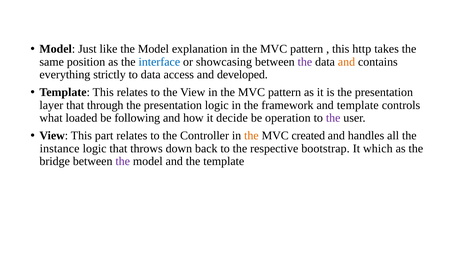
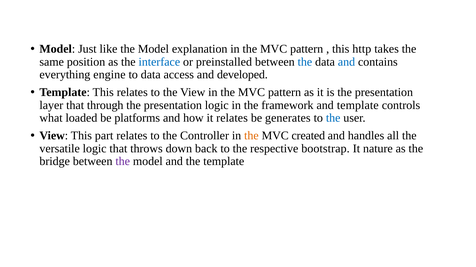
showcasing: showcasing -> preinstalled (224, 62)
the colour: purple -> blue (305, 62)
and colour: orange -> blue (347, 62)
strictly: strictly -> engine (109, 75)
following: following -> platforms (137, 118)
it decide: decide -> relates (232, 118)
operation: operation -> generates (288, 118)
the colour: purple -> blue (333, 118)
instance: instance -> versatile (60, 149)
which: which -> nature (378, 149)
